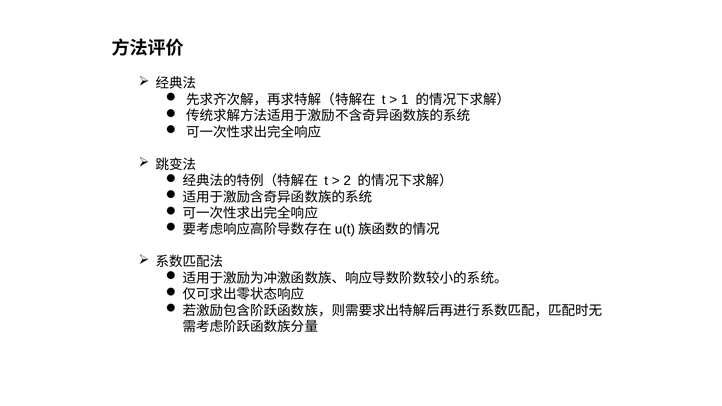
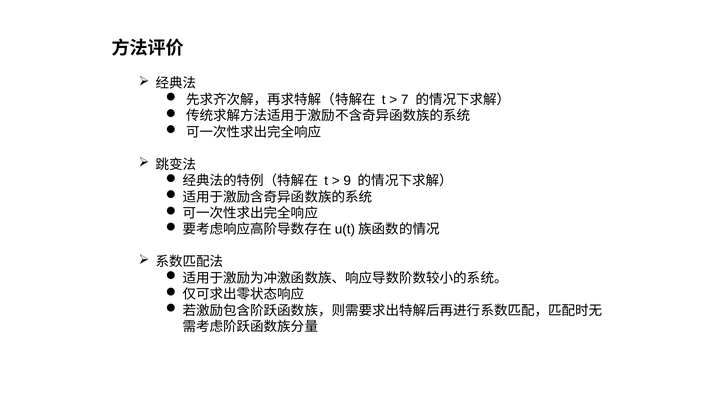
1: 1 -> 7 (405, 100)
2: 2 -> 9 (347, 181)
